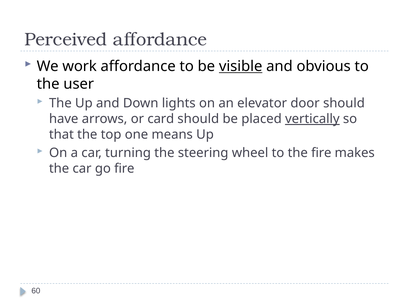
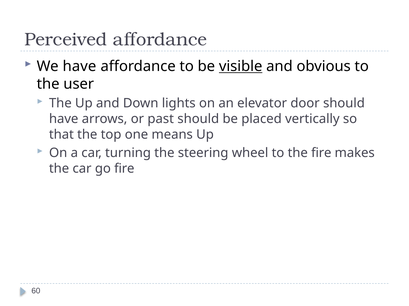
We work: work -> have (79, 66)
card: card -> past (161, 119)
vertically underline: present -> none (312, 119)
